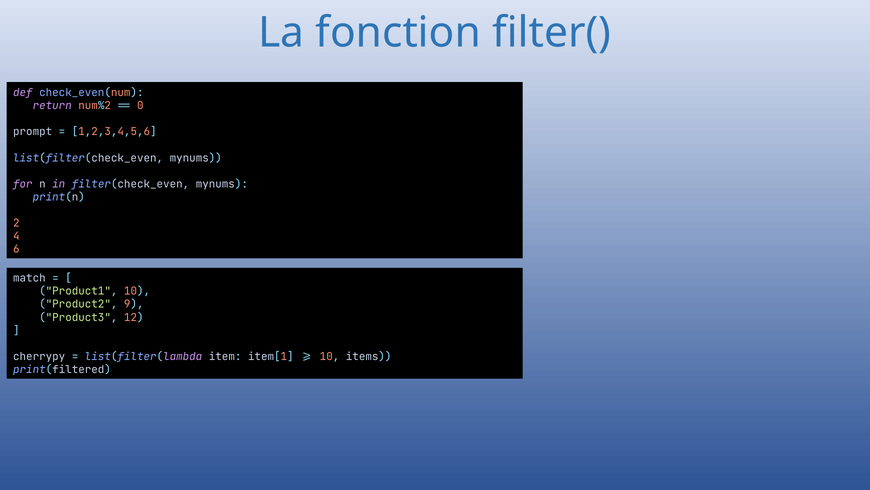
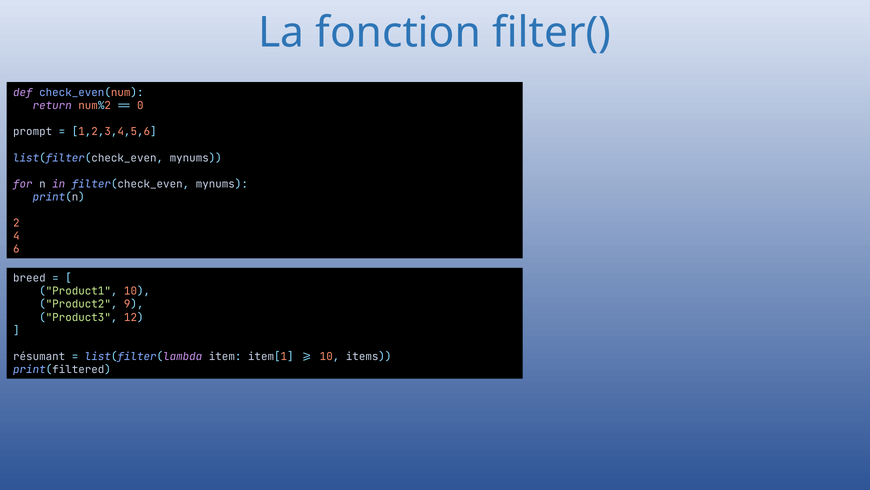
match: match -> breed (29, 278)
cherrypy: cherrypy -> résumant (39, 356)
